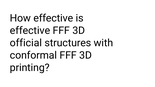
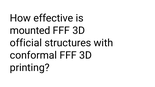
effective: effective -> mounted (30, 31)
